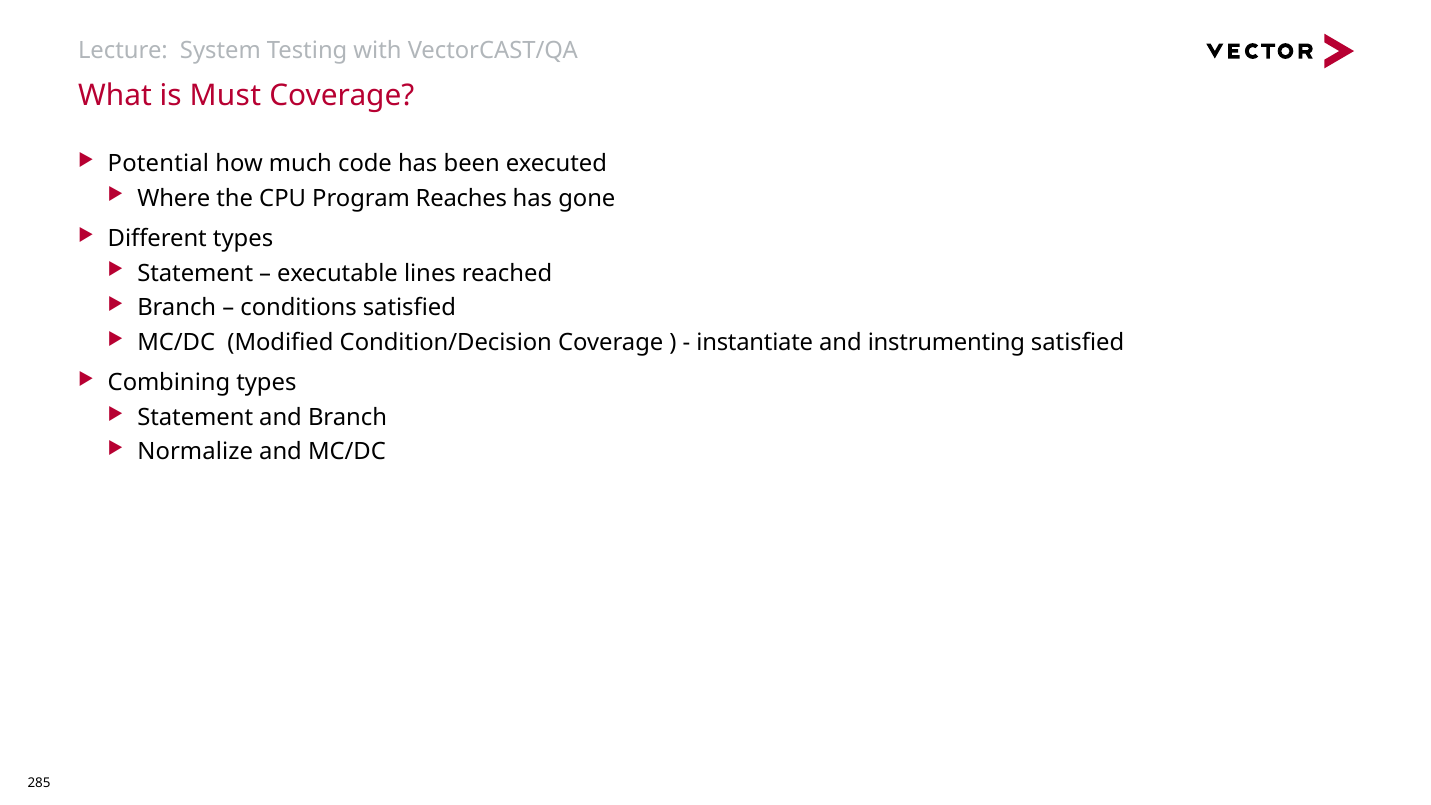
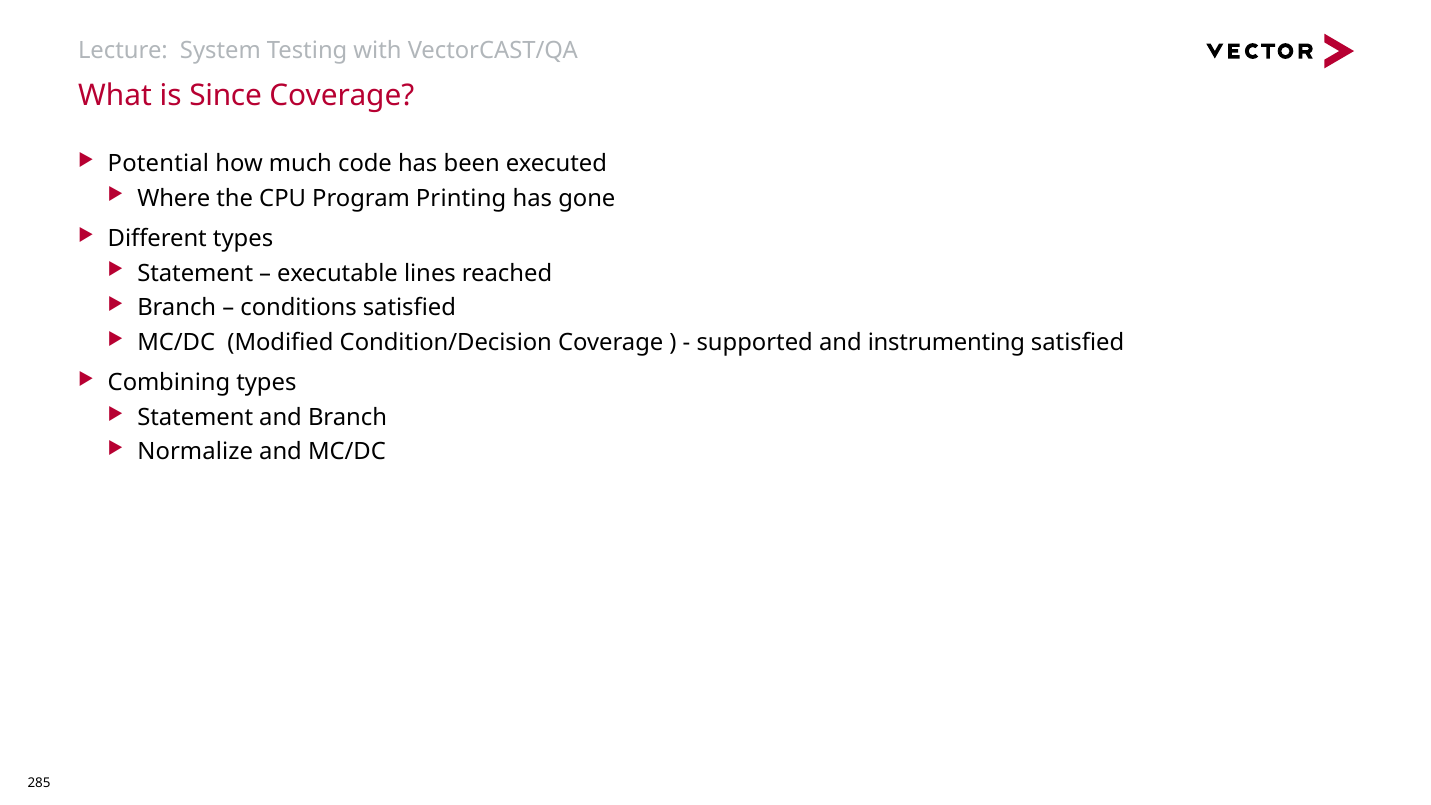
Must: Must -> Since (226, 96)
Reaches: Reaches -> Printing (461, 198)
instantiate: instantiate -> supported (755, 342)
